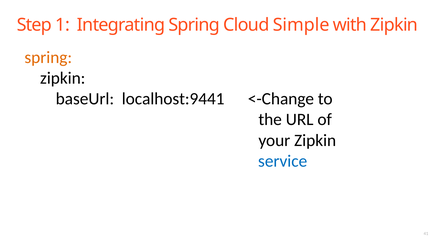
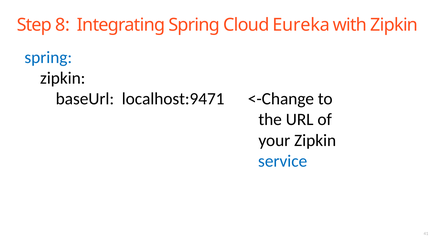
1: 1 -> 8 (63, 25)
Simple: Simple -> Eureka (301, 25)
spring colour: orange -> blue (48, 57)
localhost:9441: localhost:9441 -> localhost:9471 (173, 99)
